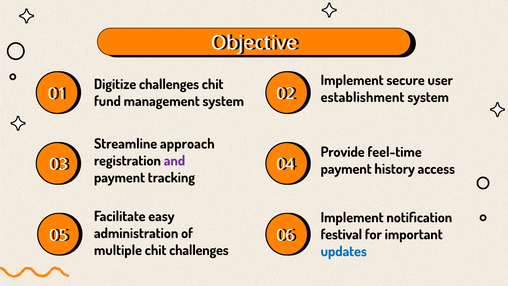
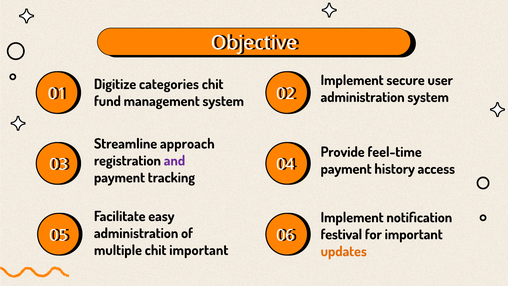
Digitize challenges: challenges -> categories (169, 84)
establishment: establishment -> administration (363, 97)
chit challenges: challenges -> important (199, 250)
updates colour: blue -> orange (344, 251)
